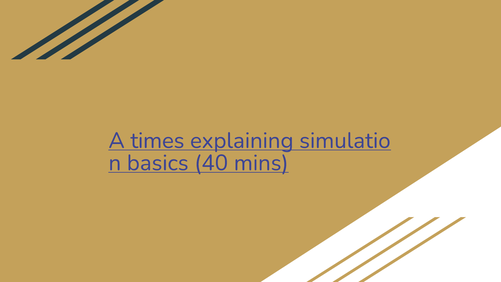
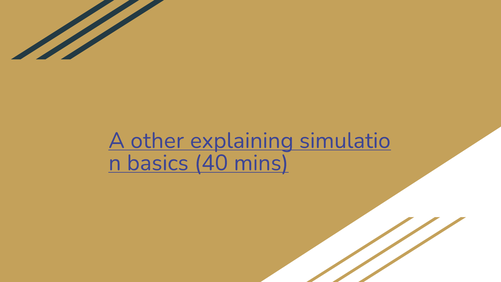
times: times -> other (157, 140)
